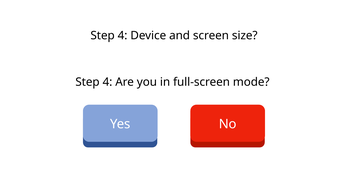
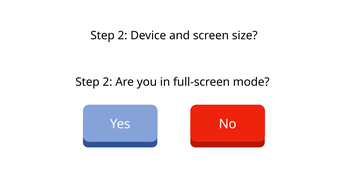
4: 4 -> 2 (123, 35)
4: 4 -> 2 (107, 82)
